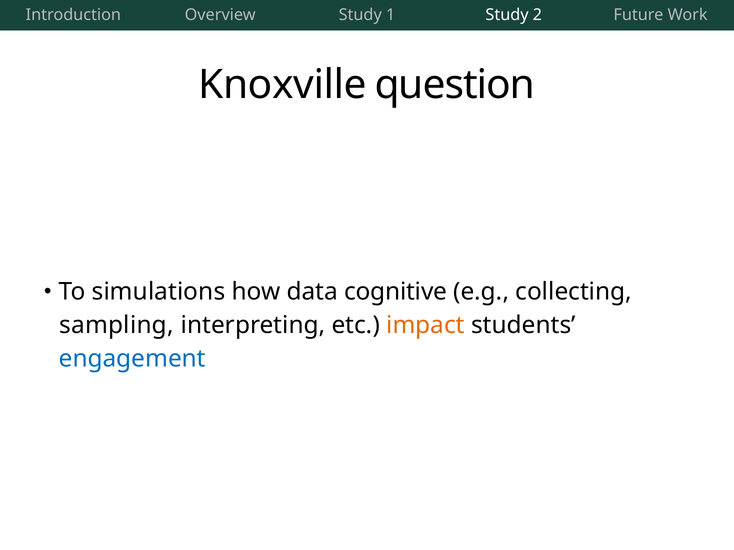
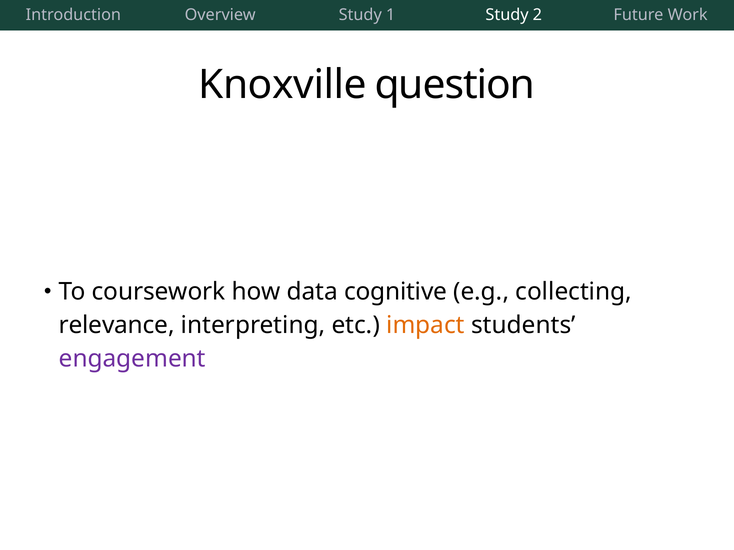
simulations: simulations -> coursework (159, 292)
sampling: sampling -> relevance (117, 326)
engagement colour: blue -> purple (132, 359)
